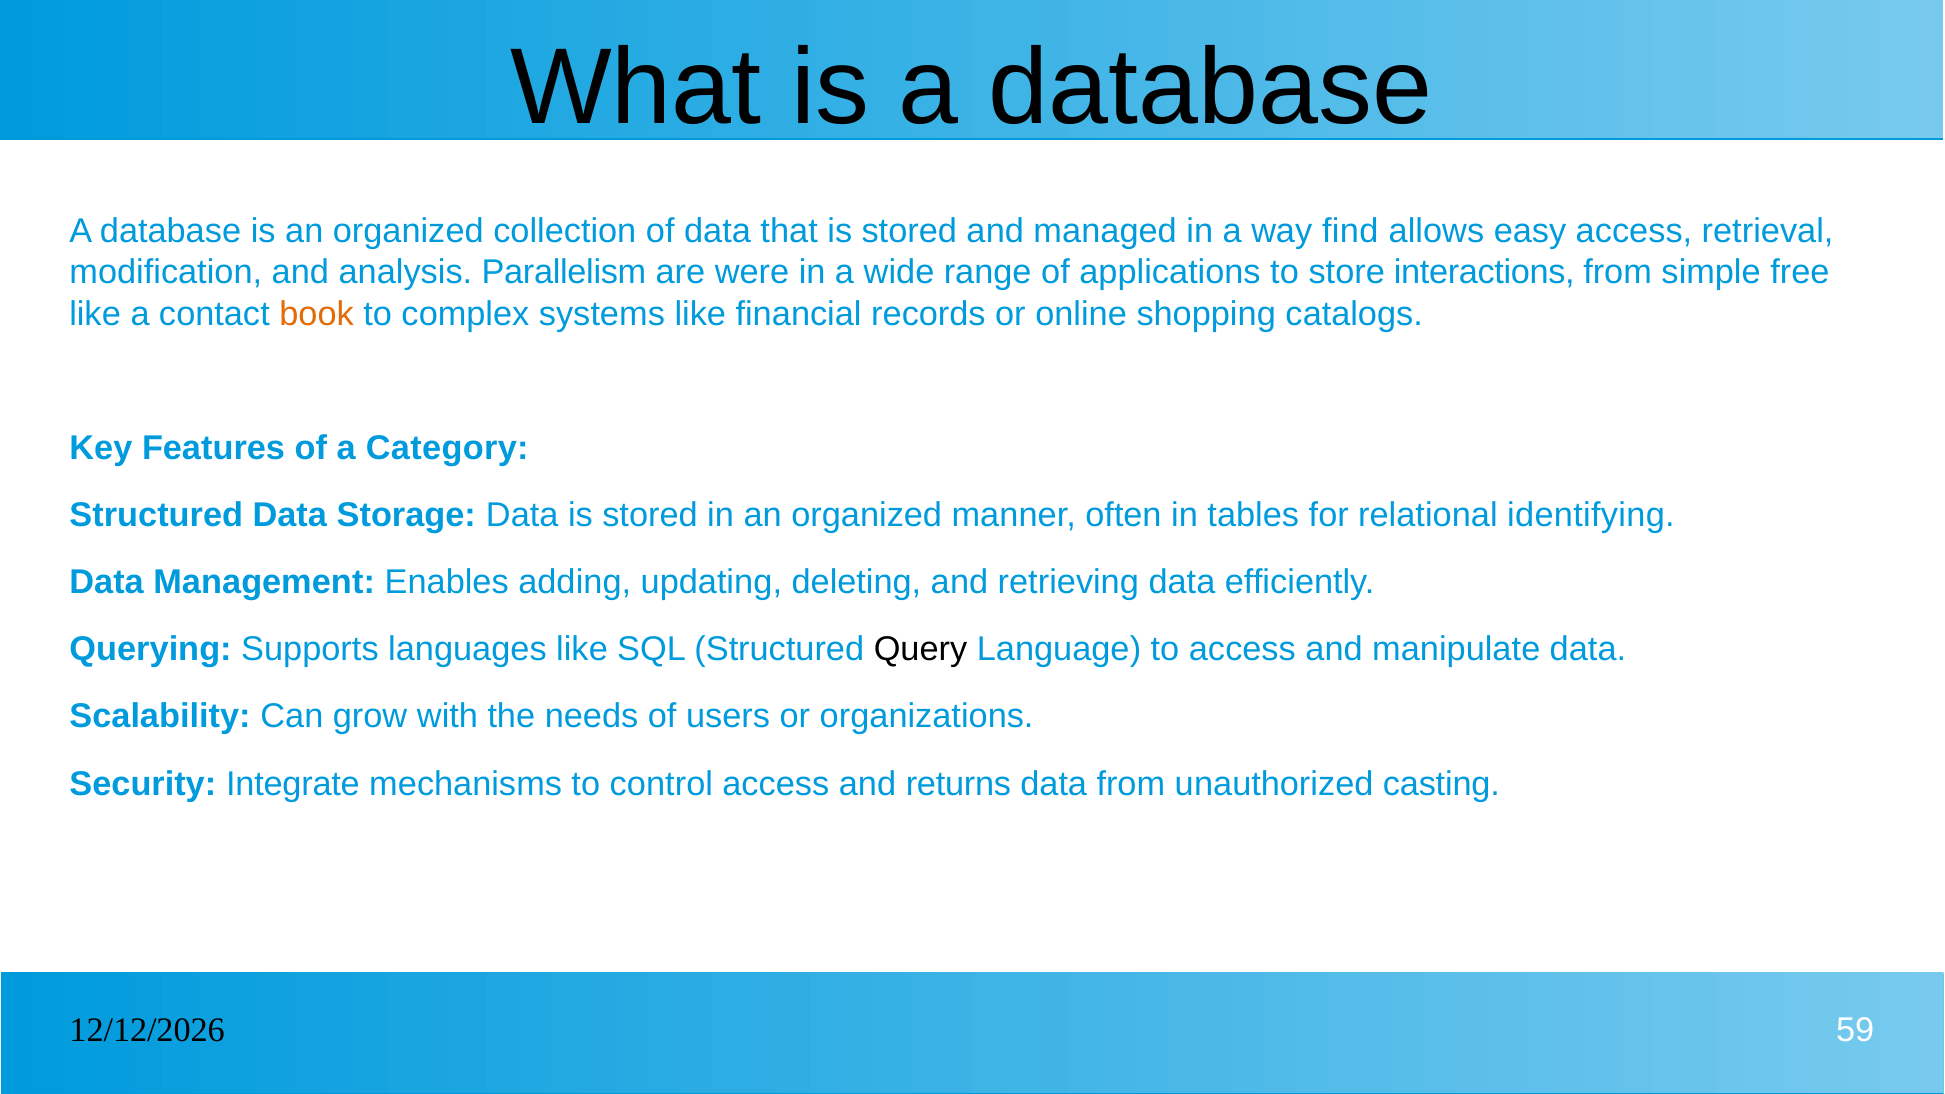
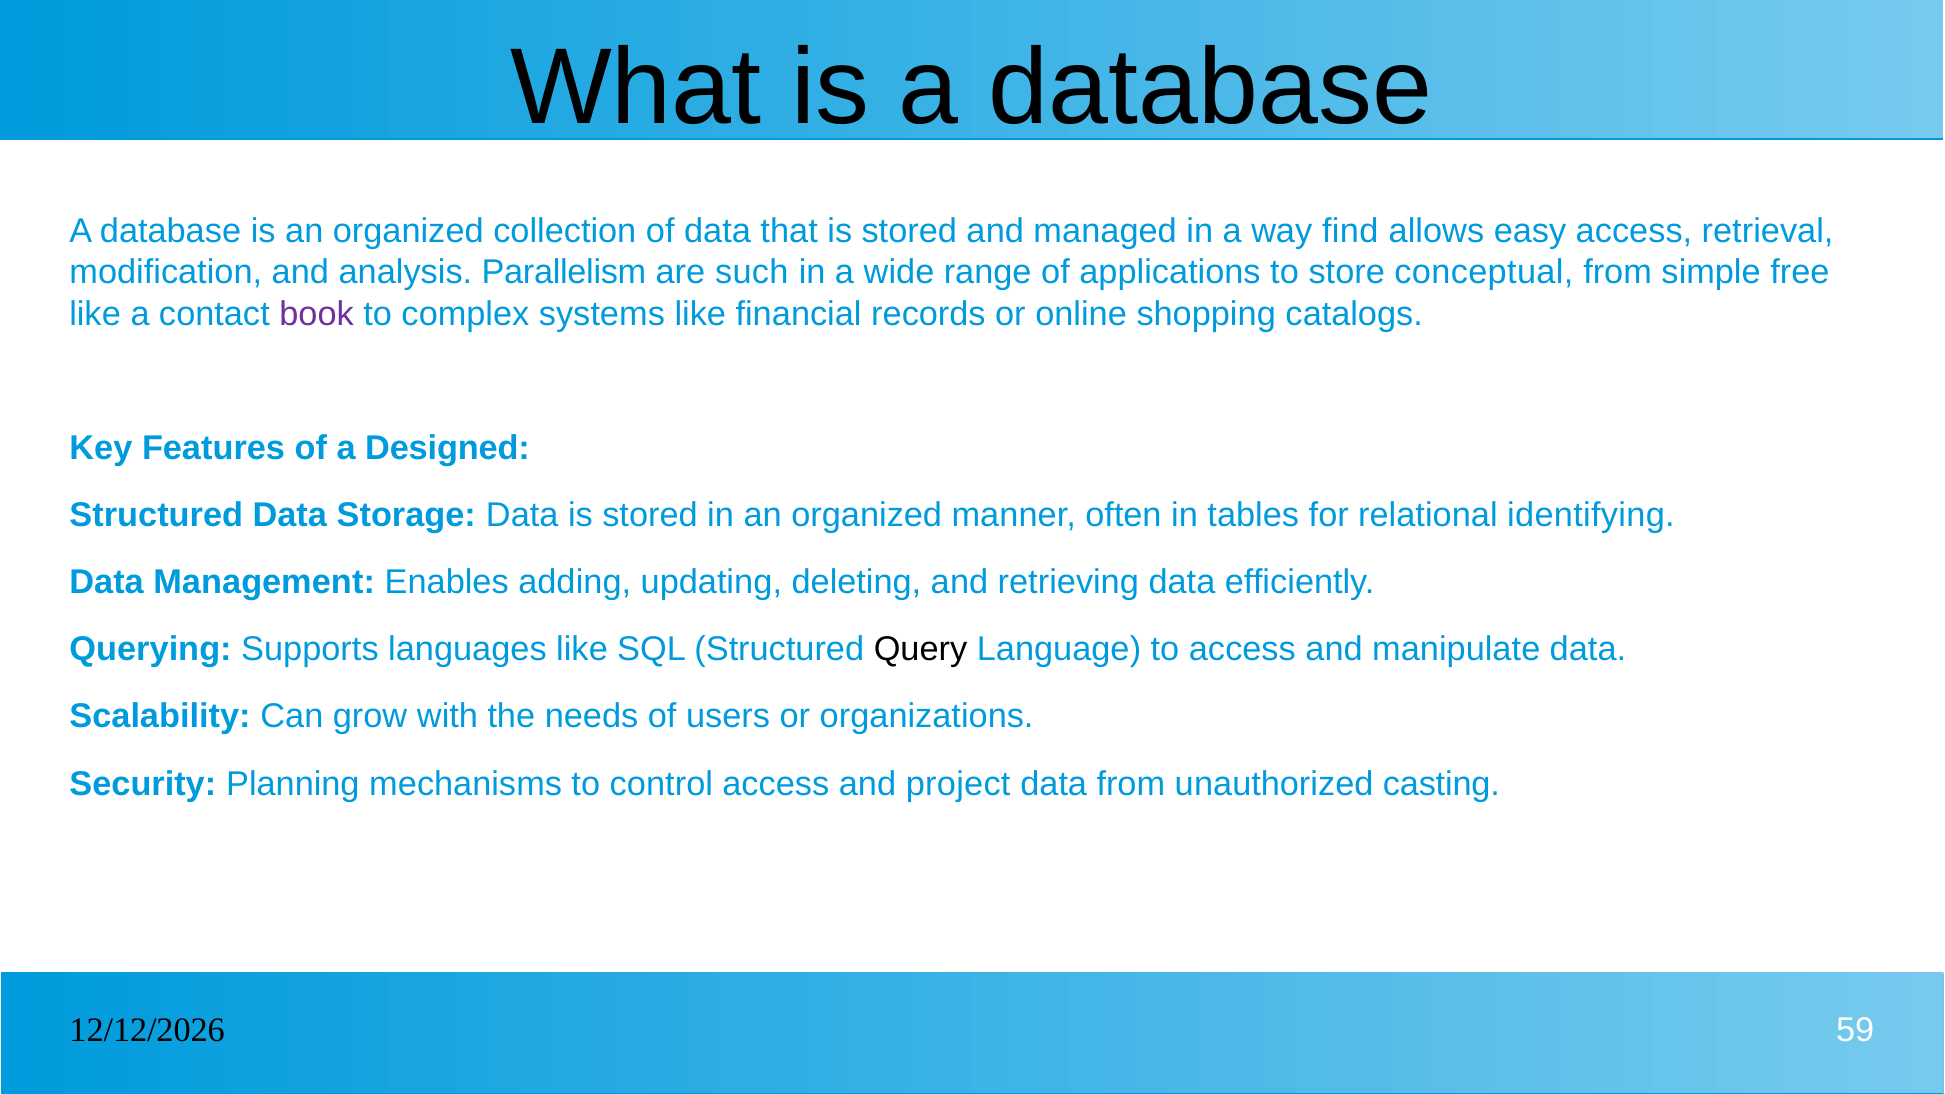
were: were -> such (752, 273)
interactions: interactions -> conceptual (1484, 273)
book colour: orange -> purple (317, 314)
Category: Category -> Designed (447, 448)
Integrate: Integrate -> Planning (293, 784)
returns: returns -> project (958, 784)
